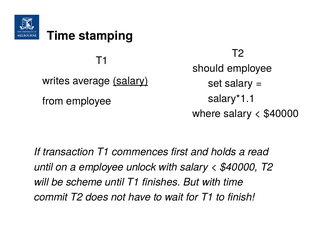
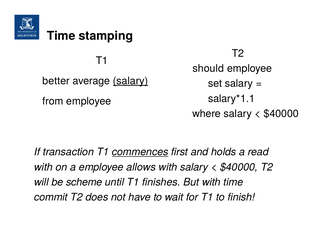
writes: writes -> better (56, 81)
commences underline: none -> present (140, 152)
until: until -> with (43, 167)
unlock: unlock -> allows (141, 167)
